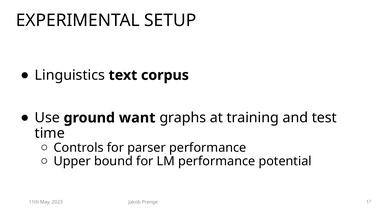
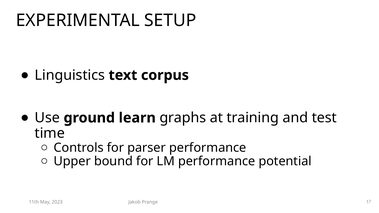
want: want -> learn (137, 118)
